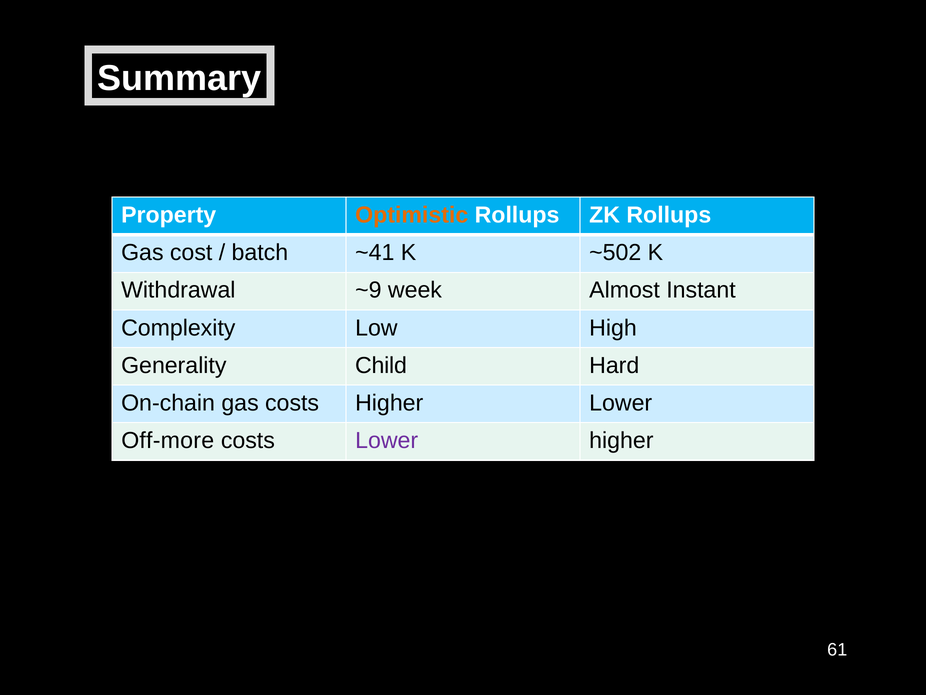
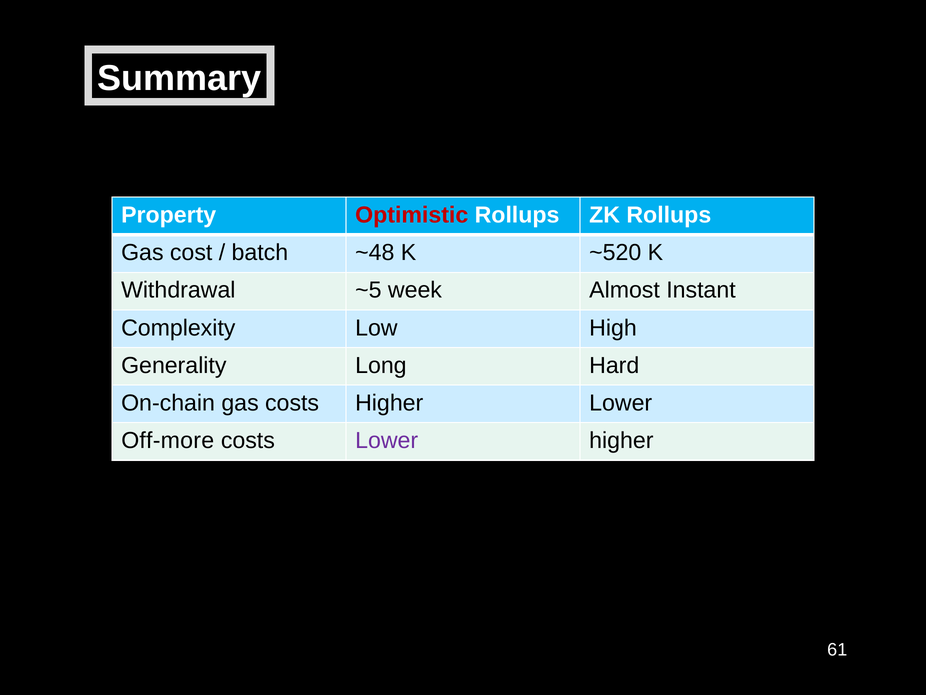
Optimistic colour: orange -> red (412, 215)
~41: ~41 -> ~48 (375, 253)
~502: ~502 -> ~520 (615, 253)
~9: ~9 -> ~5 (368, 290)
Child: Child -> Long (381, 365)
